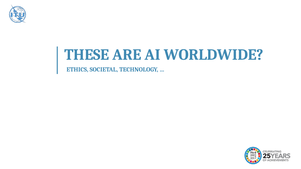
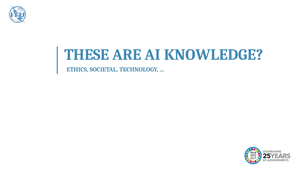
WORLDWIDE: WORLDWIDE -> KNOWLEDGE (214, 55)
